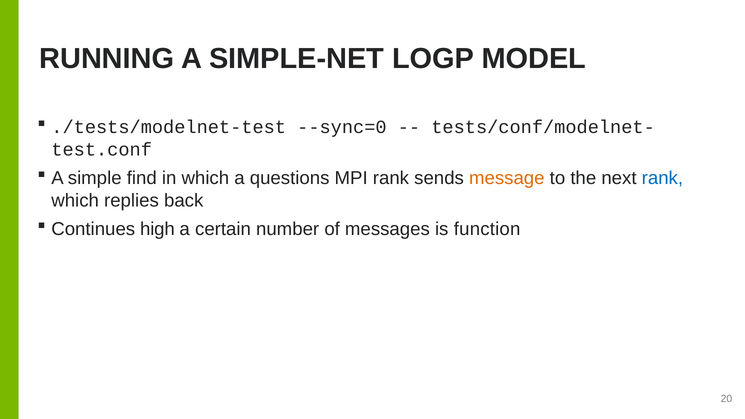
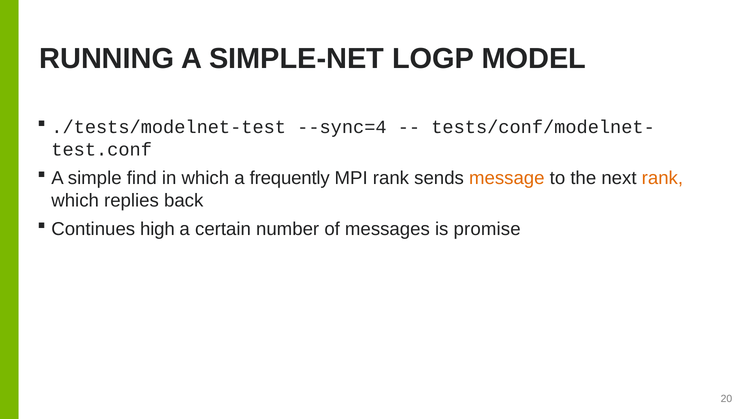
--sync=0: --sync=0 -> --sync=4 (342, 127)
questions: questions -> frequently (290, 178)
rank colour: blue -> orange (662, 178)
function: function -> promise (487, 229)
